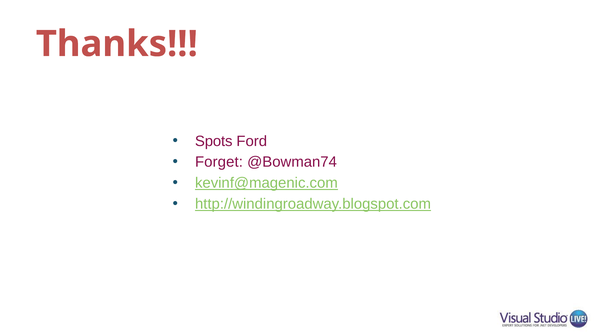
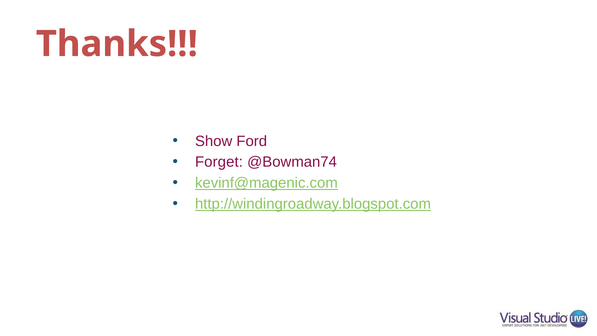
Spots: Spots -> Show (214, 141)
